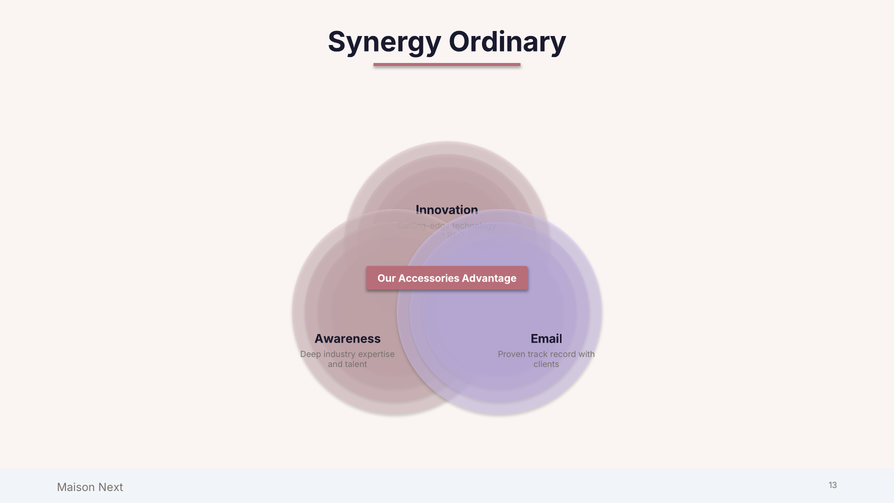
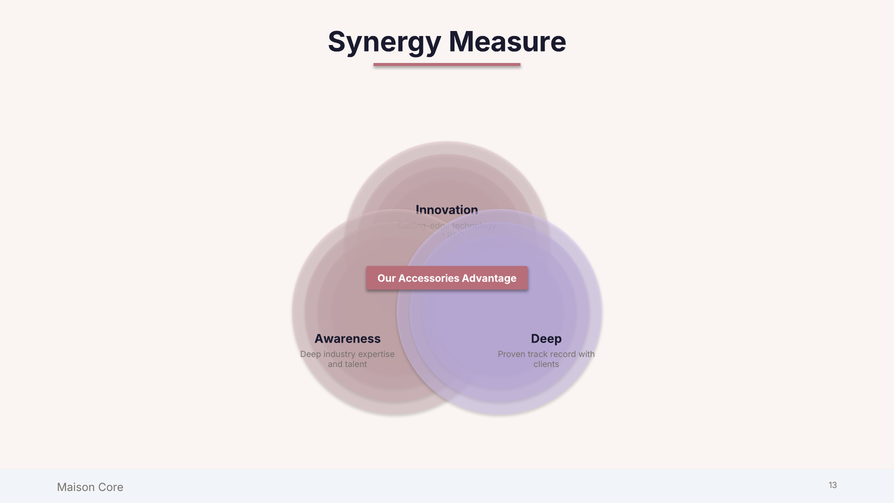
Ordinary: Ordinary -> Measure (508, 42)
Email: Email -> Deep (546, 339)
Next: Next -> Core (111, 487)
